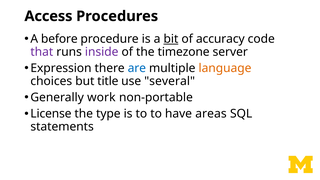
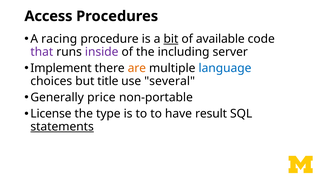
before: before -> racing (59, 39)
accuracy: accuracy -> available (220, 39)
timezone: timezone -> including (184, 52)
Expression: Expression -> Implement (61, 68)
are colour: blue -> orange (137, 68)
language colour: orange -> blue (225, 68)
work: work -> price (101, 97)
areas: areas -> result (211, 114)
statements underline: none -> present (62, 127)
